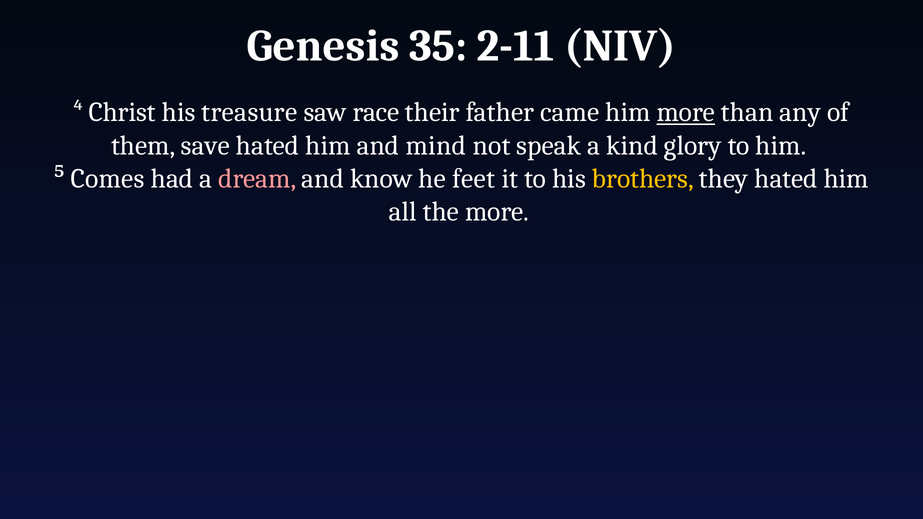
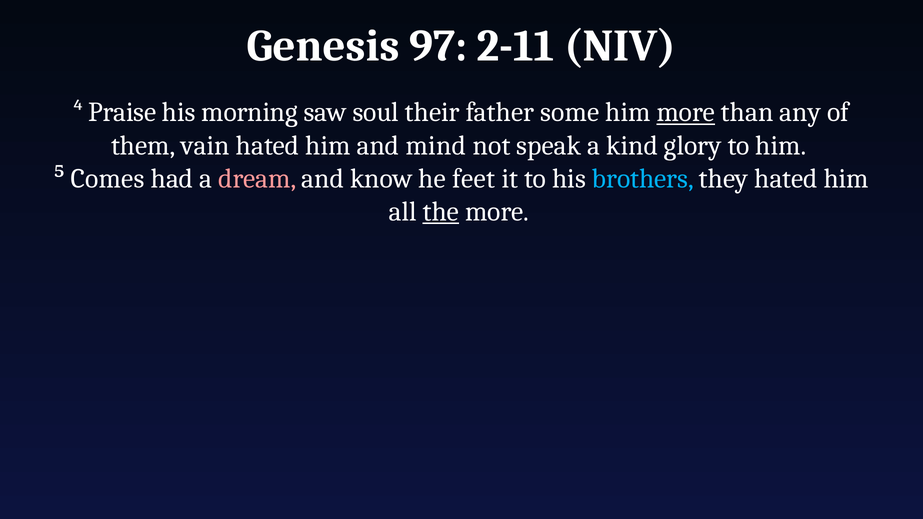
35: 35 -> 97 (438, 46)
Christ: Christ -> Praise (122, 112)
treasure: treasure -> morning (250, 112)
race: race -> soul (376, 112)
came: came -> some (570, 112)
save: save -> vain (205, 146)
brothers colour: yellow -> light blue (643, 179)
the underline: none -> present (441, 212)
